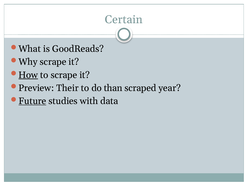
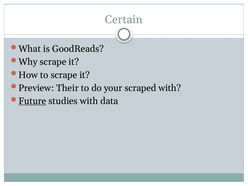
How underline: present -> none (28, 75)
than: than -> your (113, 88)
scraped year: year -> with (170, 88)
